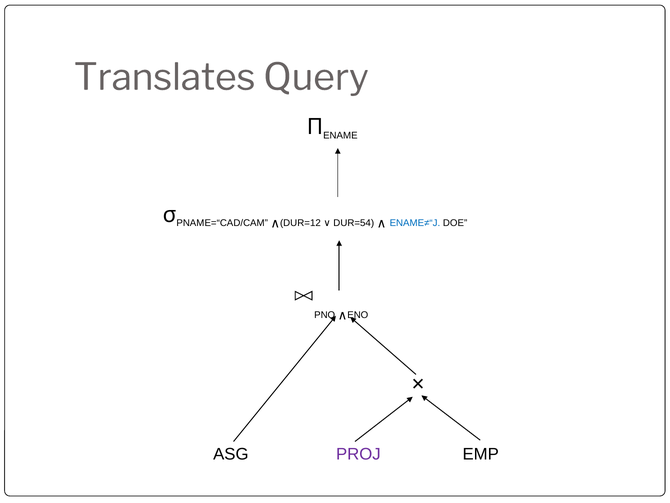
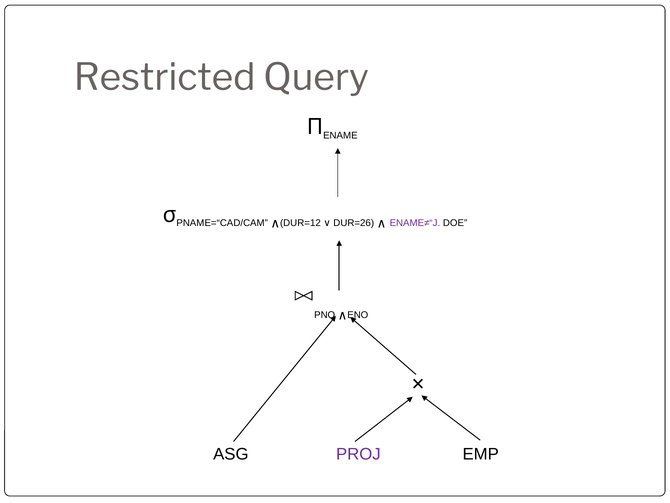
Translates: Translates -> Restricted (165, 77)
DUR=54: DUR=54 -> DUR=26 (354, 223)
ENAME≠“J colour: blue -> purple (415, 223)
